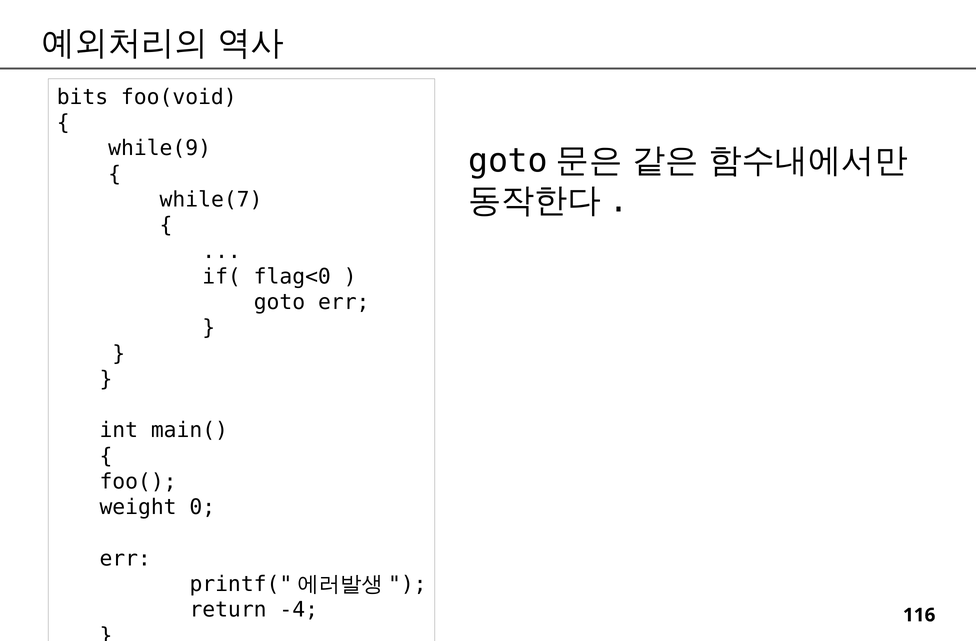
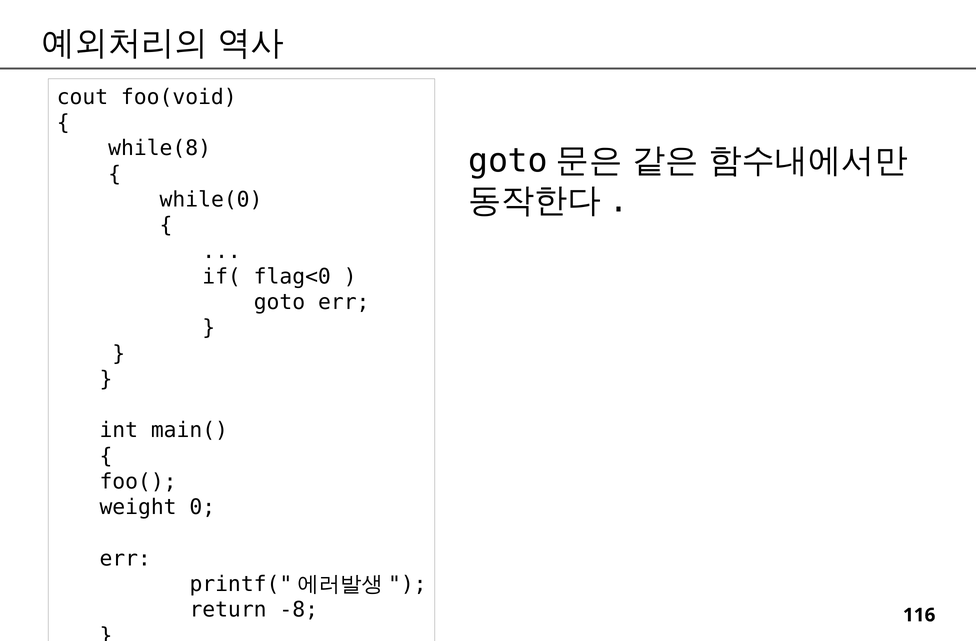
bits: bits -> cout (82, 97)
while(9: while(9 -> while(8 (160, 148)
while(7: while(7 -> while(0 (211, 200)
-4: -4 -> -8 (299, 610)
